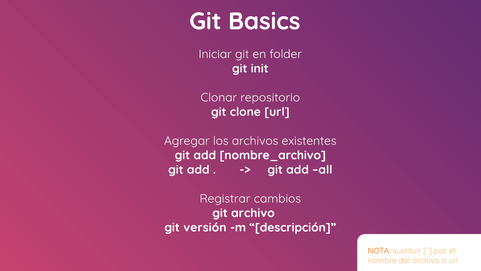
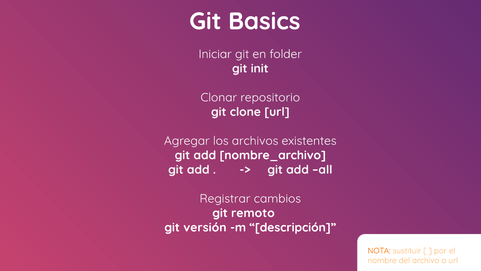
git archivo: archivo -> remoto (253, 213)
